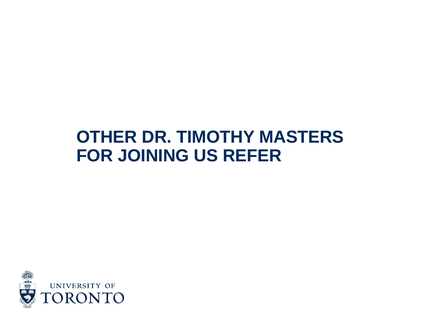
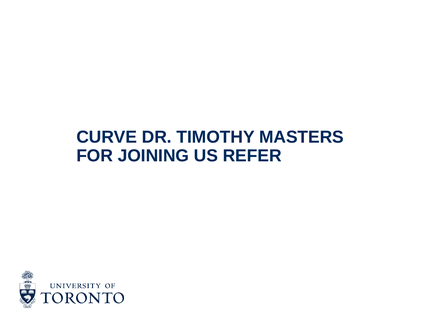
OTHER: OTHER -> CURVE (107, 137)
